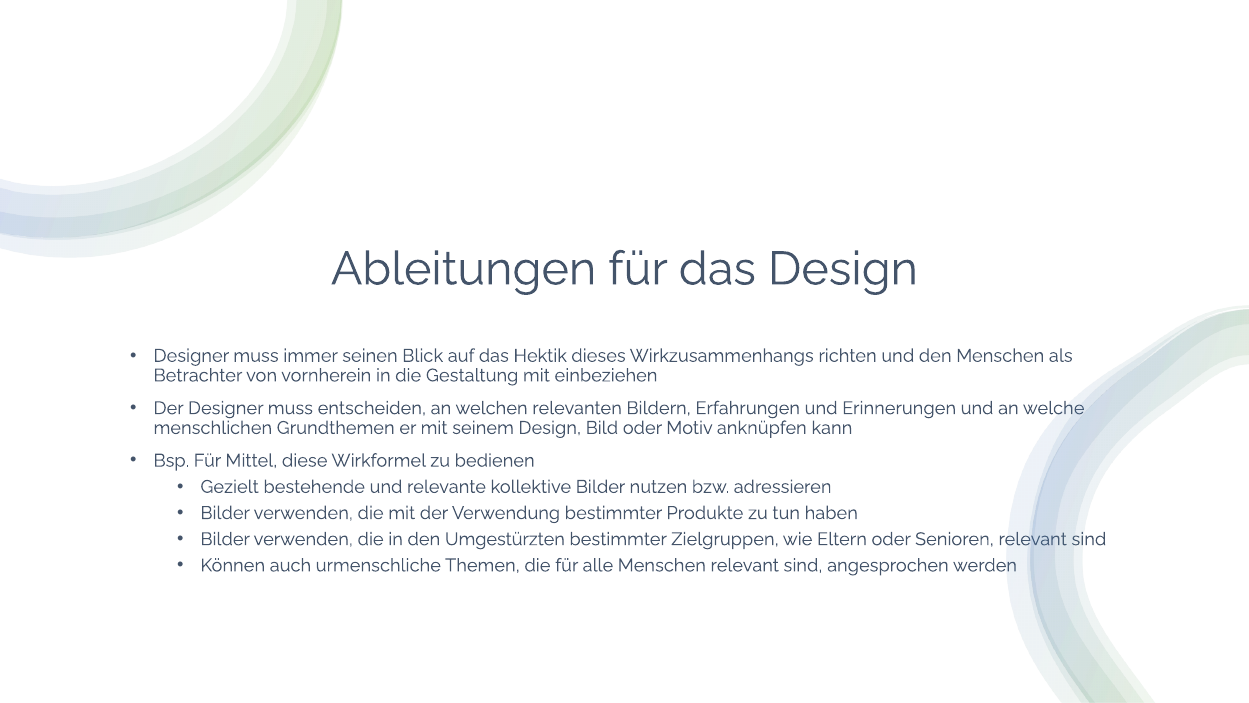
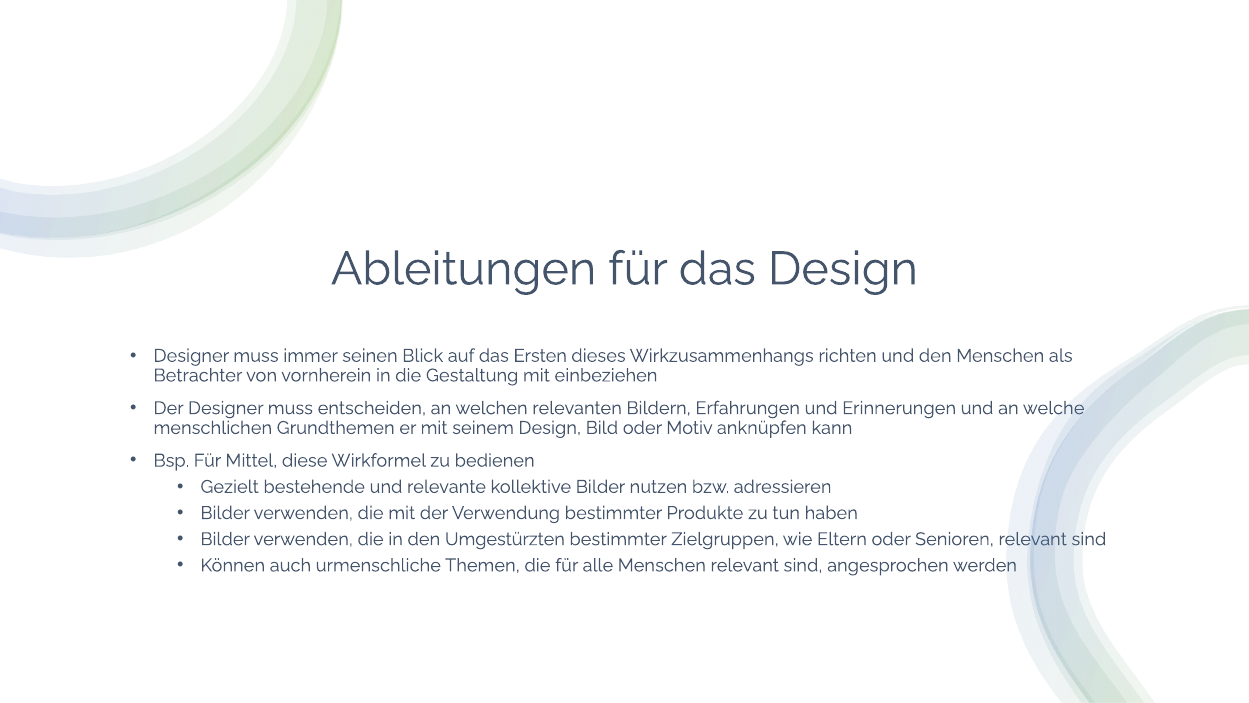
Hektik: Hektik -> Ersten (540, 356)
